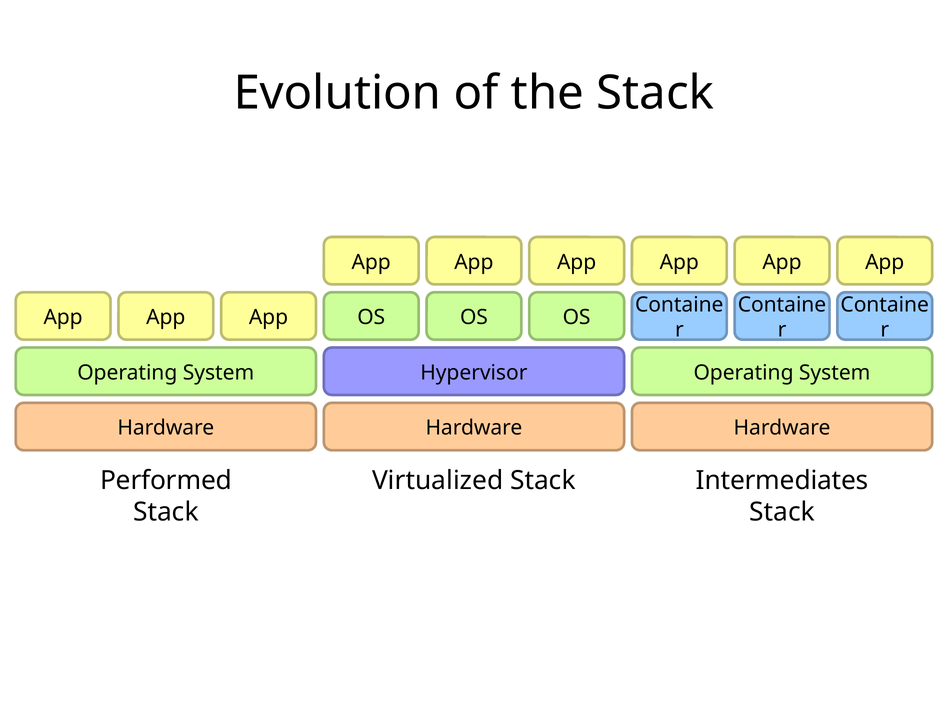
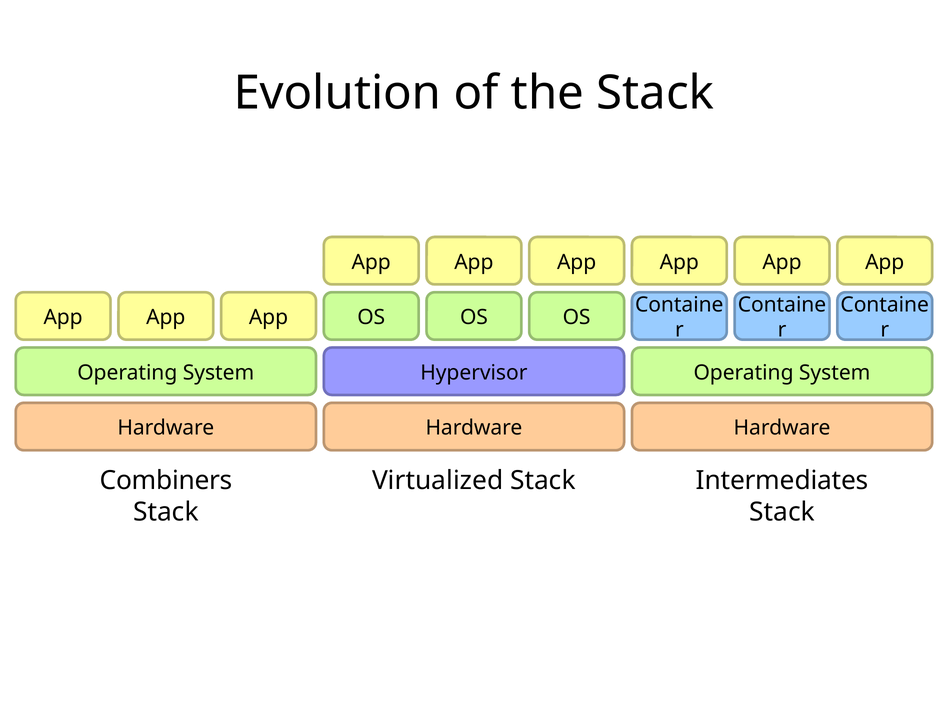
Performed: Performed -> Combiners (166, 480)
